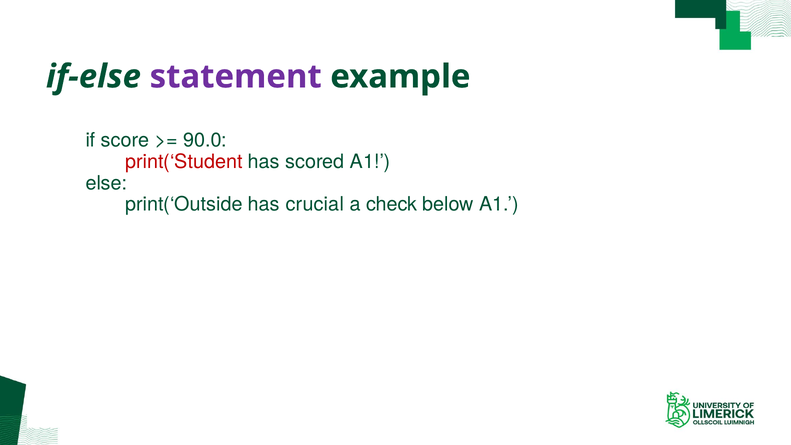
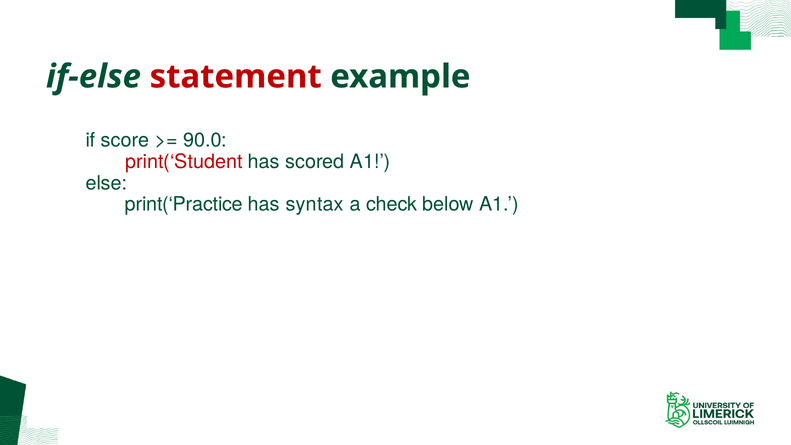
statement colour: purple -> red (236, 77)
print(‘Outside: print(‘Outside -> print(‘Practice (184, 204)
crucial: crucial -> syntax (315, 204)
